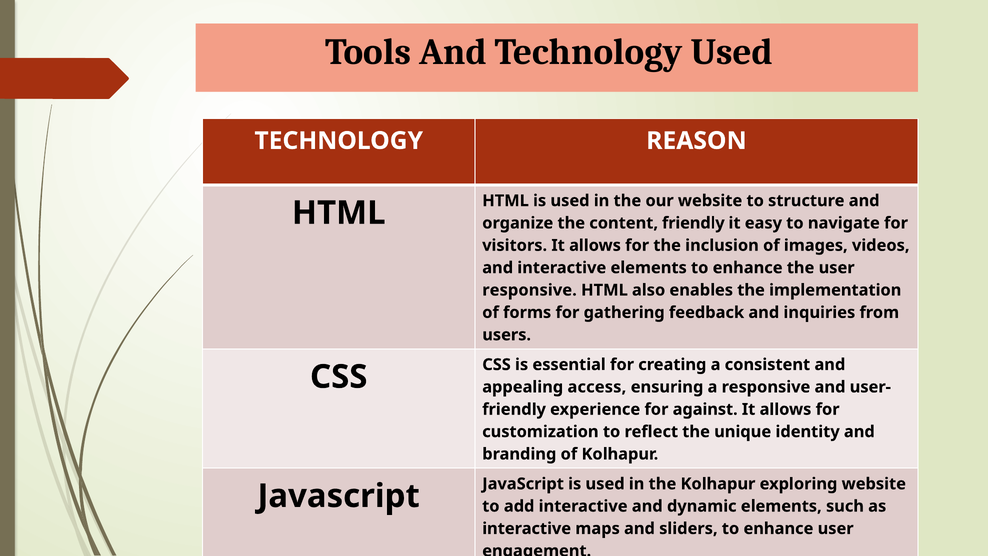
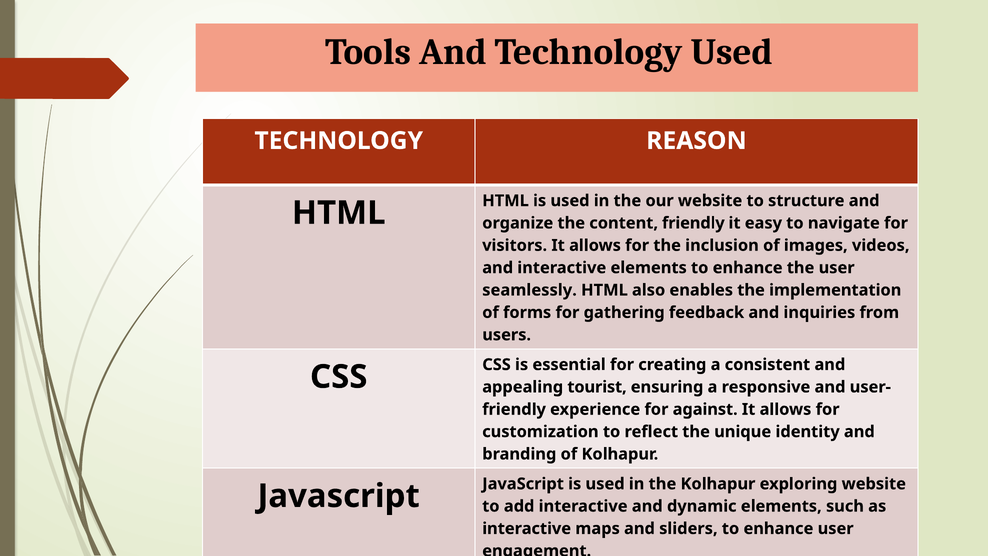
responsive: responsive -> seamlessly (530, 290)
access: access -> tourist (597, 387)
